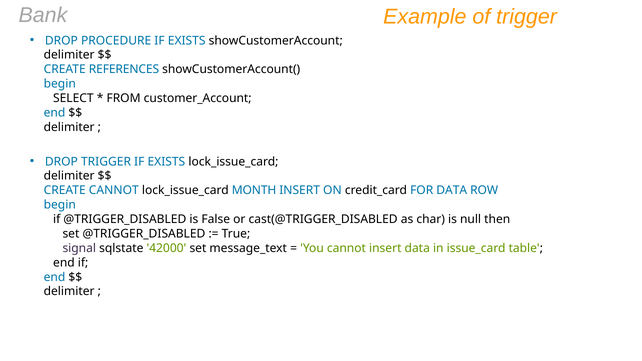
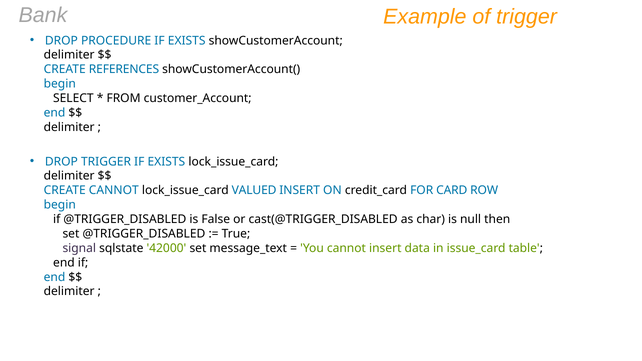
MONTH: MONTH -> VALUED (254, 191)
FOR DATA: DATA -> CARD (452, 191)
